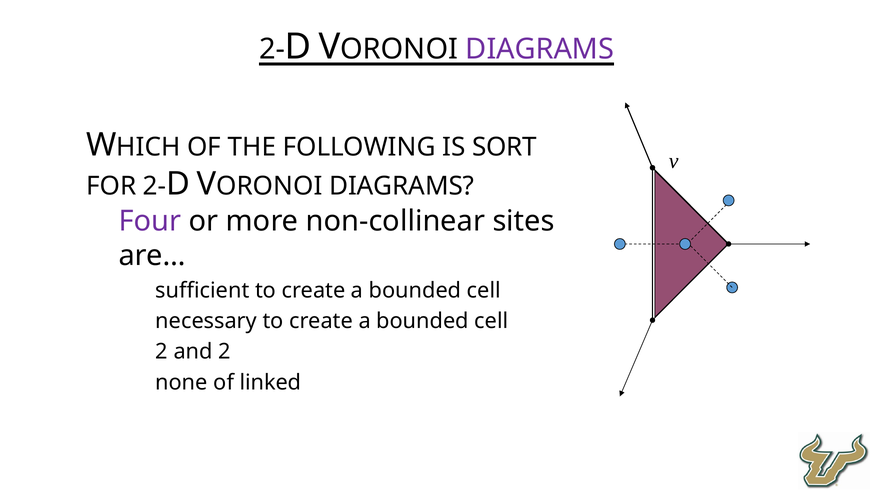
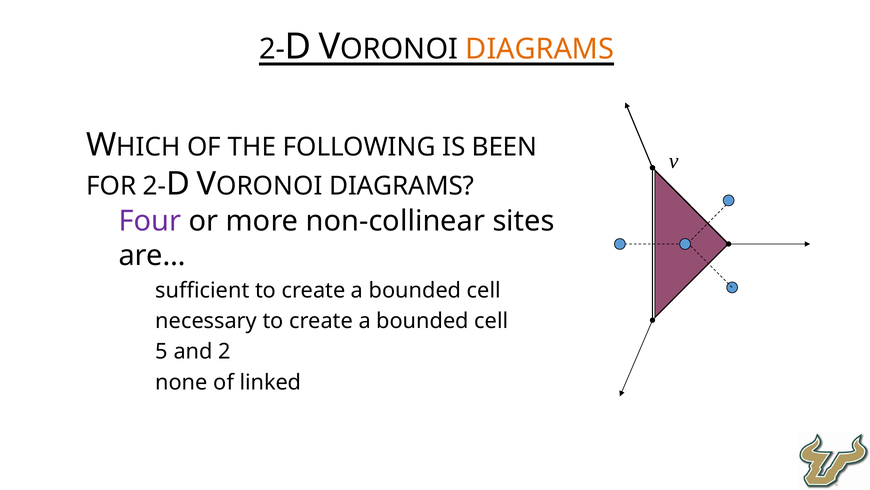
DIAGRAMS colour: purple -> orange (540, 49)
SORT: SORT -> BEEN (505, 147)
2: 2 -> 5 (162, 351)
